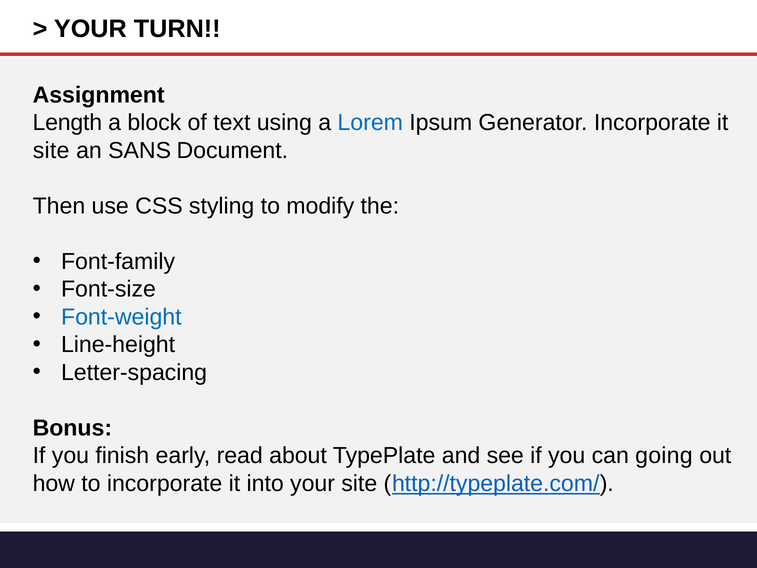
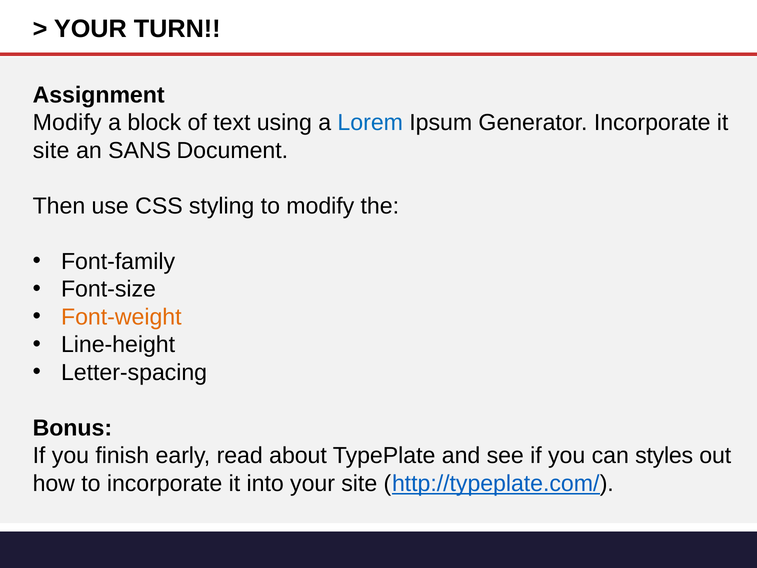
Length: Length -> Modify (67, 123)
Font-weight colour: blue -> orange (121, 317)
going: going -> styles (664, 456)
